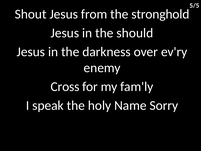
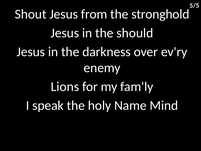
Cross: Cross -> Lions (65, 86)
Sorry: Sorry -> Mind (164, 105)
